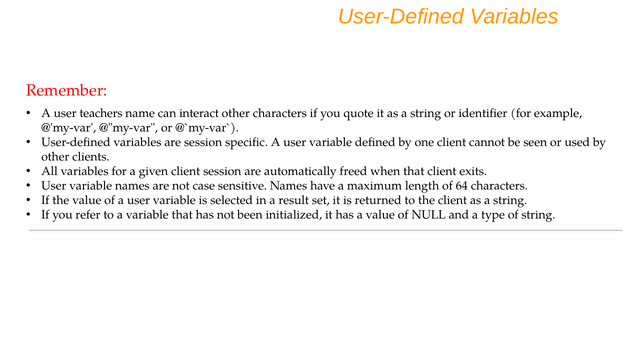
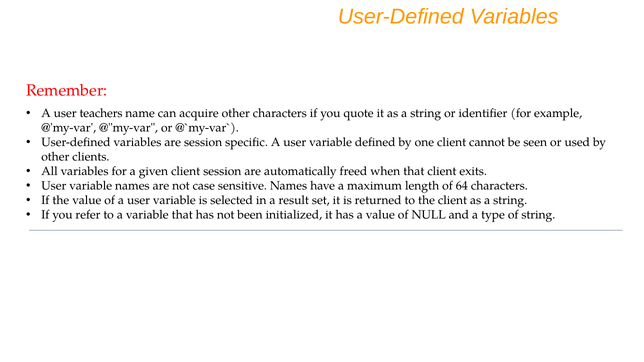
interact: interact -> acquire (199, 114)
